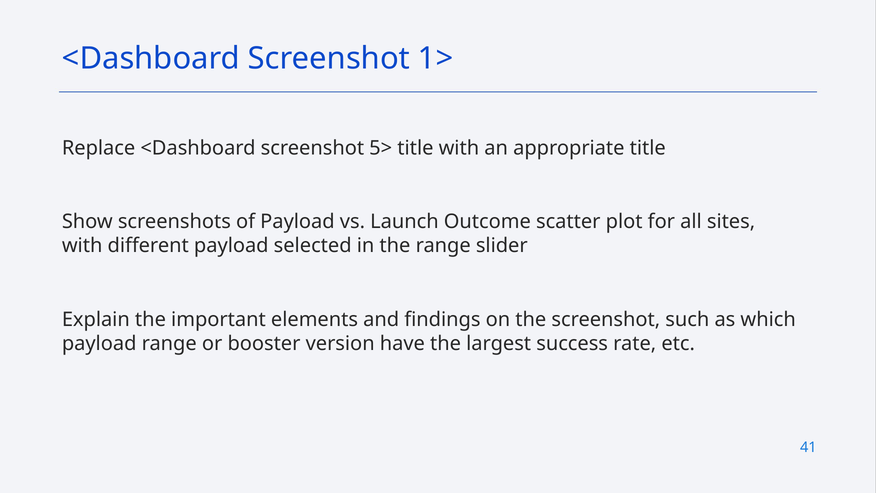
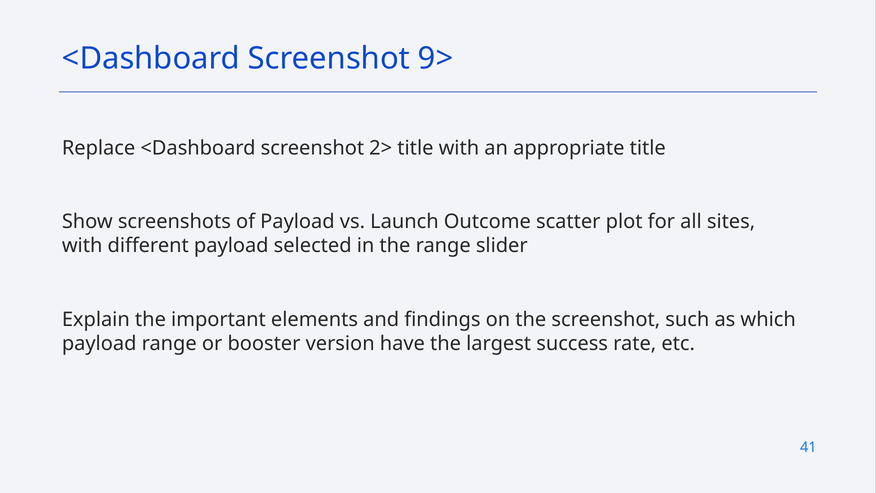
1>: 1> -> 9> (436, 59)
5>: 5> -> 2> (381, 148)
